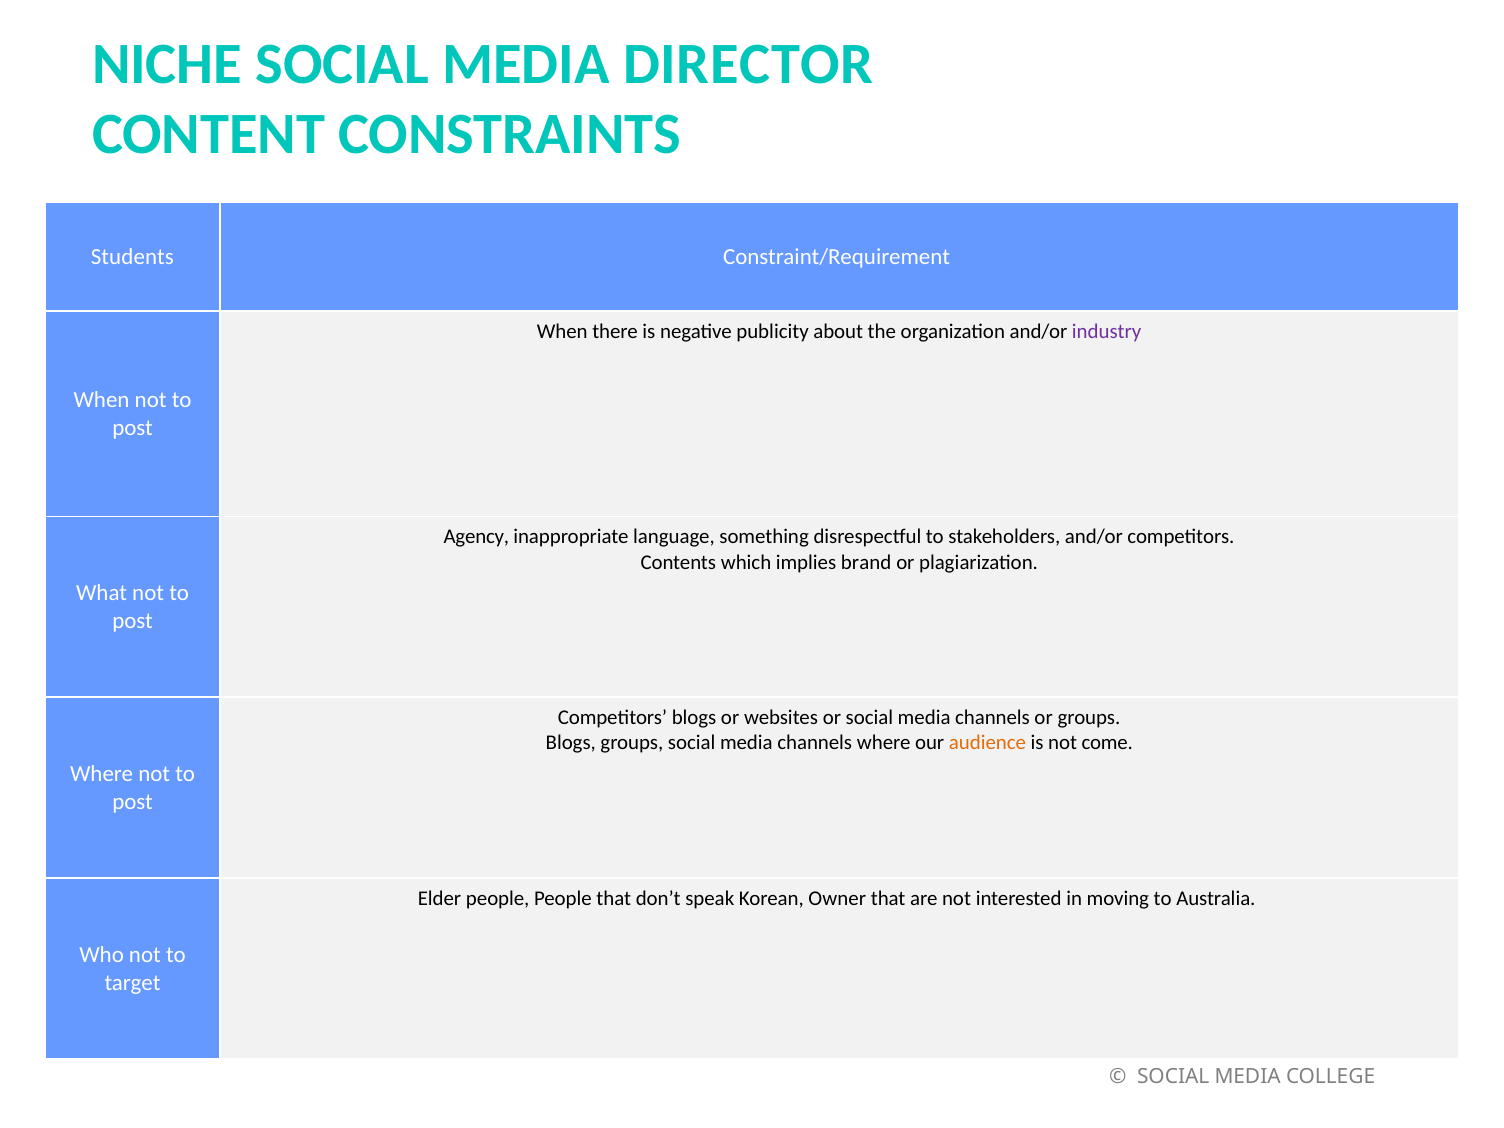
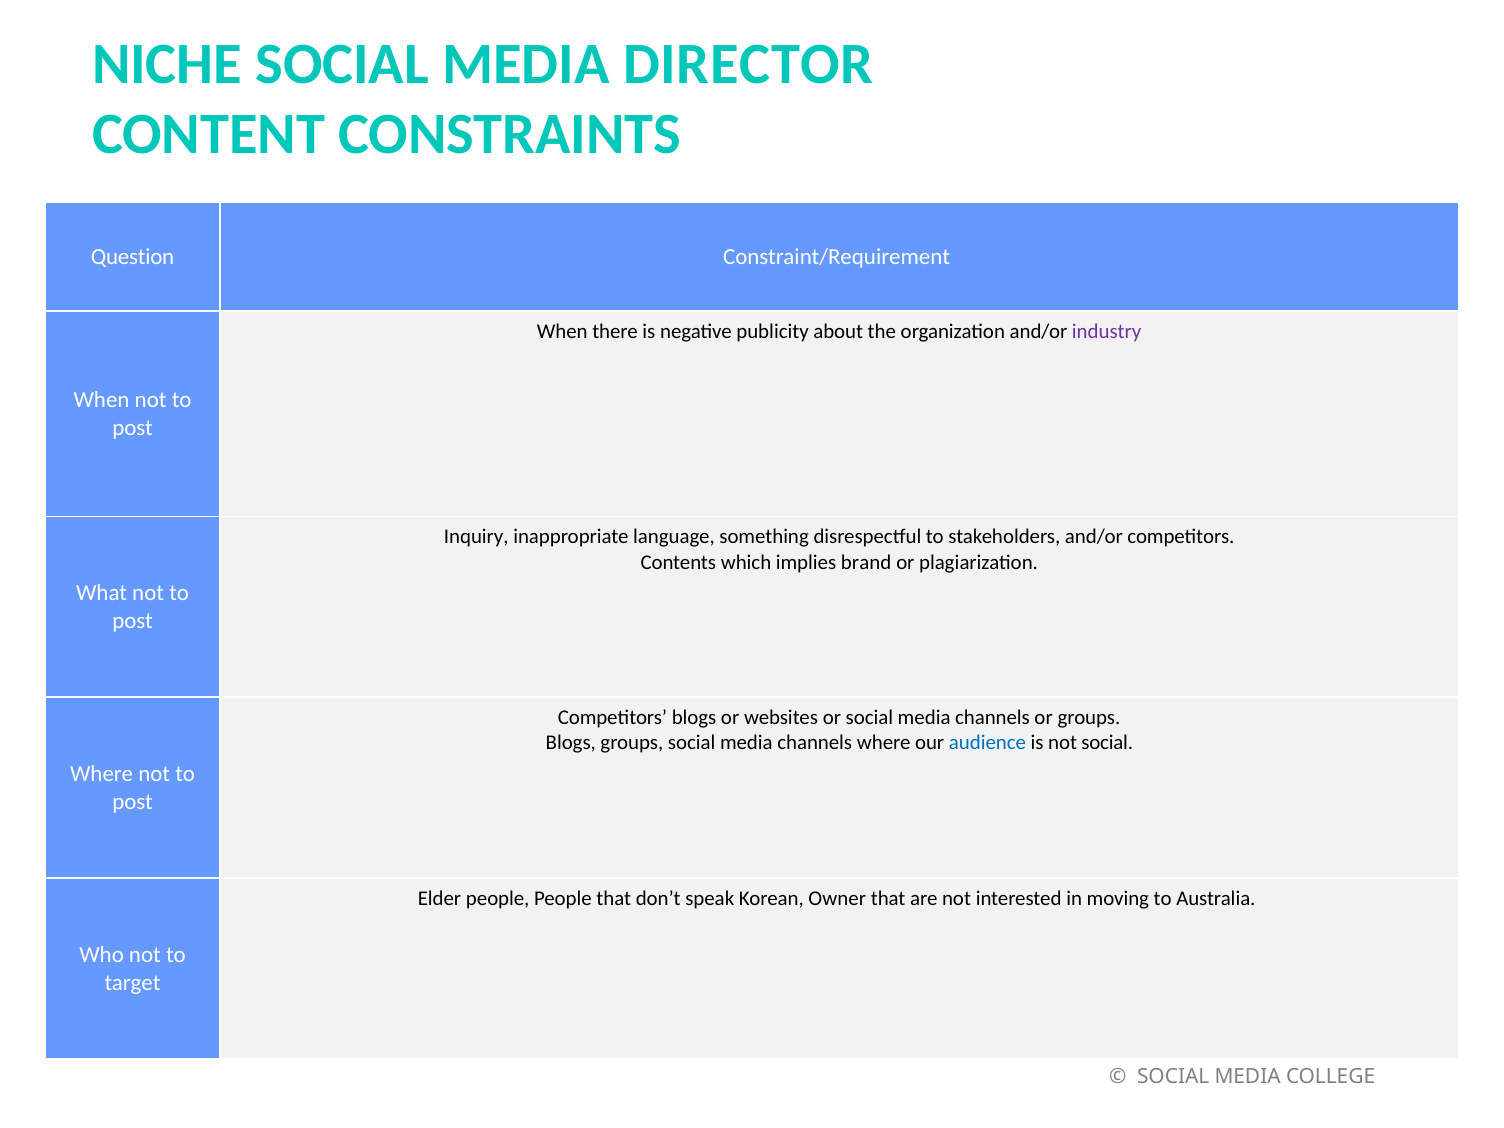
Students: Students -> Question (133, 257)
Agency: Agency -> Inquiry (476, 537)
audience colour: orange -> blue (987, 743)
not come: come -> social (1107, 743)
